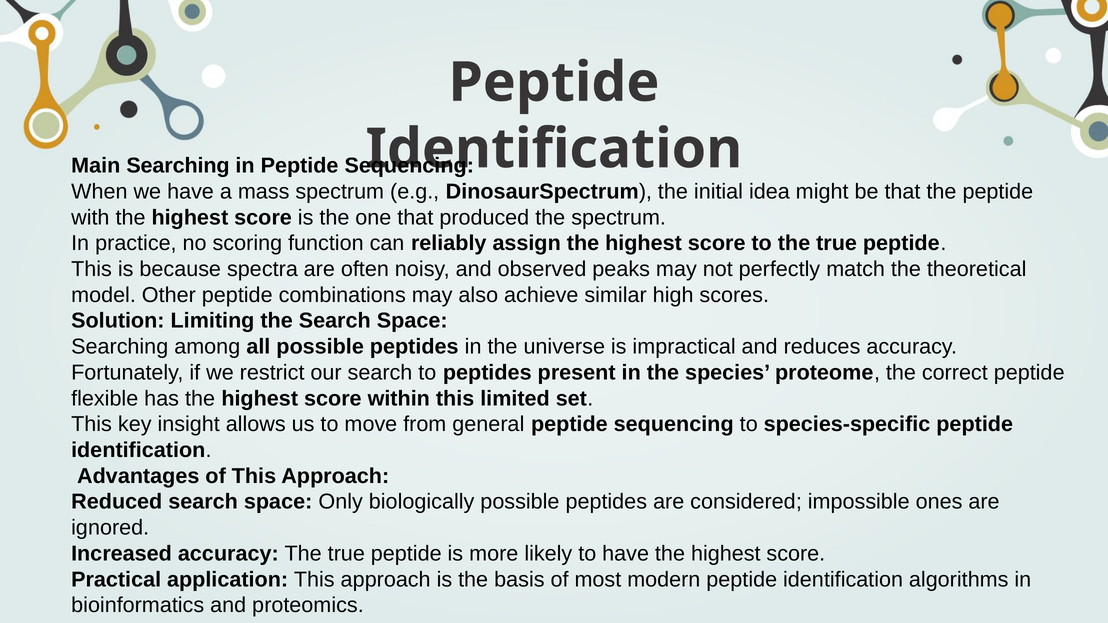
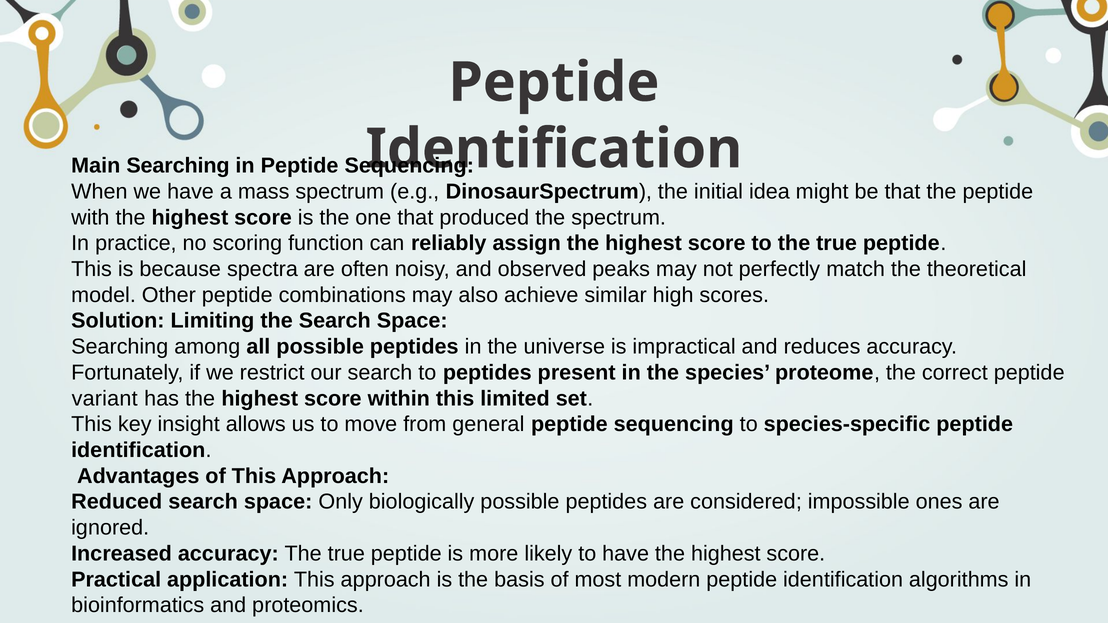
flexible: flexible -> variant (105, 399)
